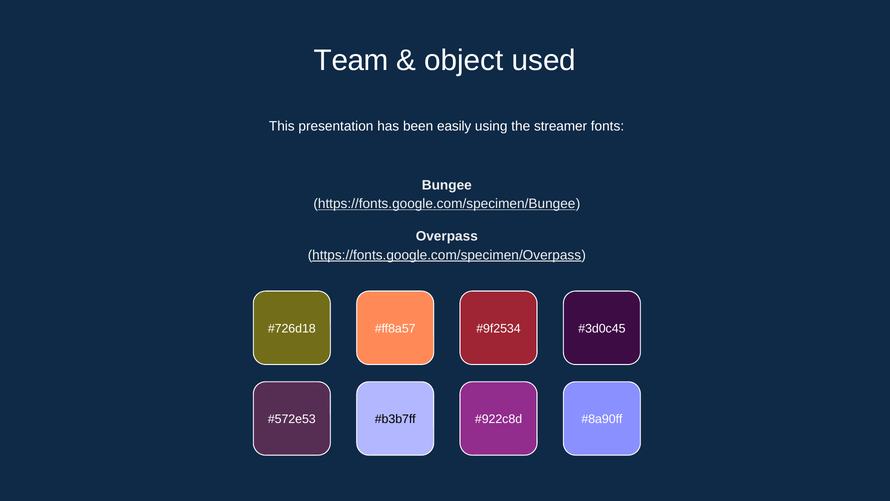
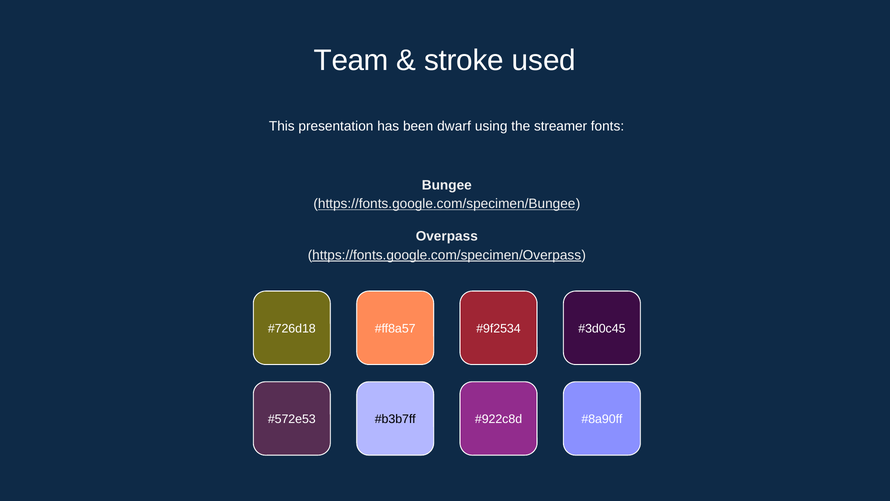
object: object -> stroke (464, 60)
easily: easily -> dwarf (454, 126)
